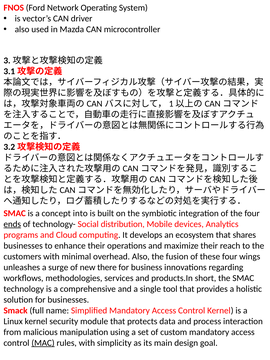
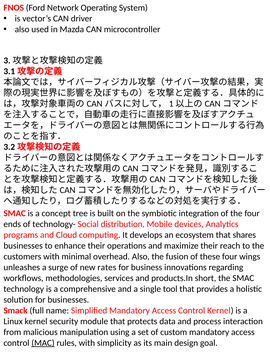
into: into -> tree (80, 213)
ends underline: present -> none (12, 224)
there: there -> rates (107, 267)
